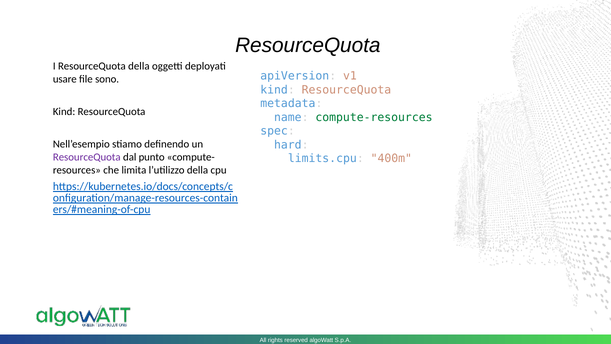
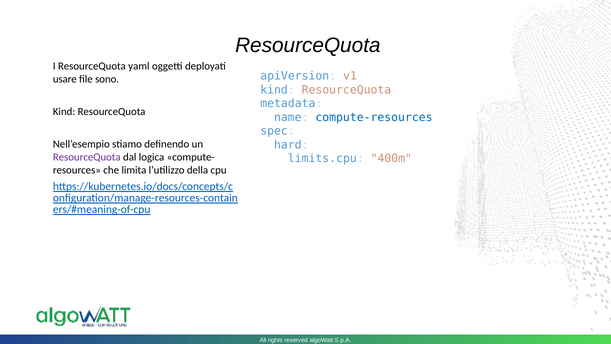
ResourceQuota della: della -> yaml (139, 66)
compute-resources colour: green -> blue (374, 117)
punto: punto -> logica (152, 157)
